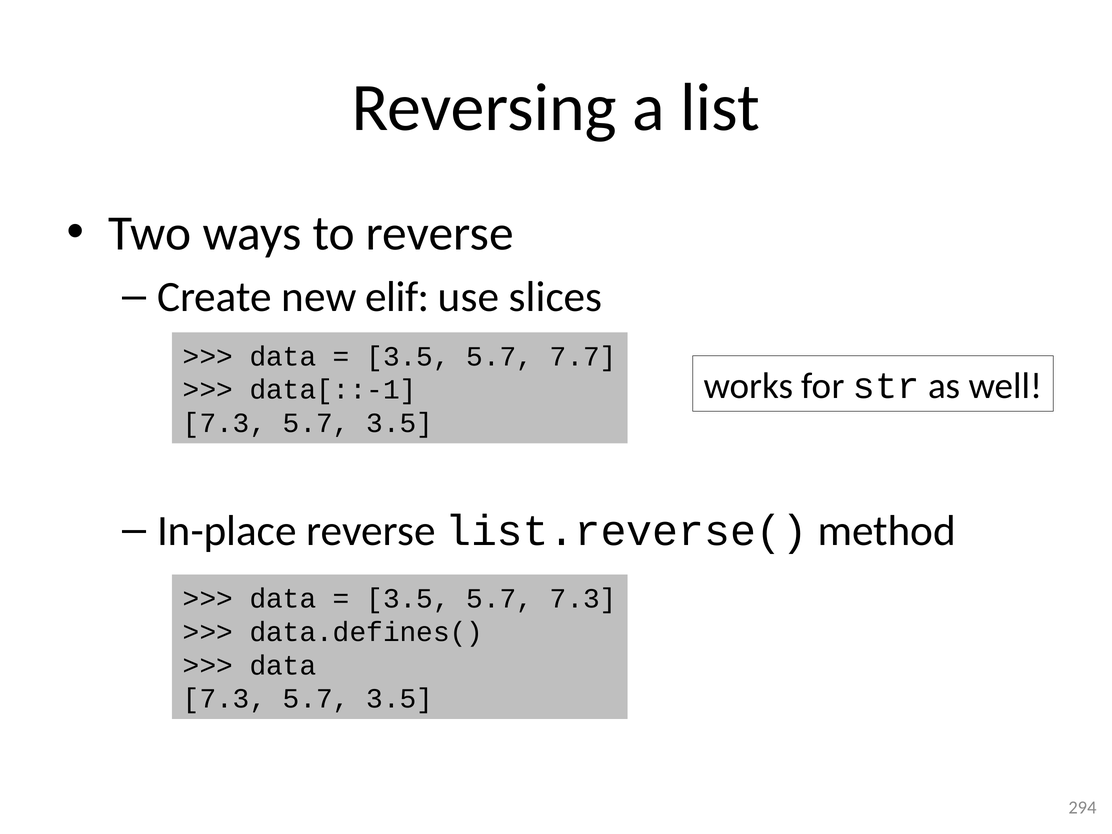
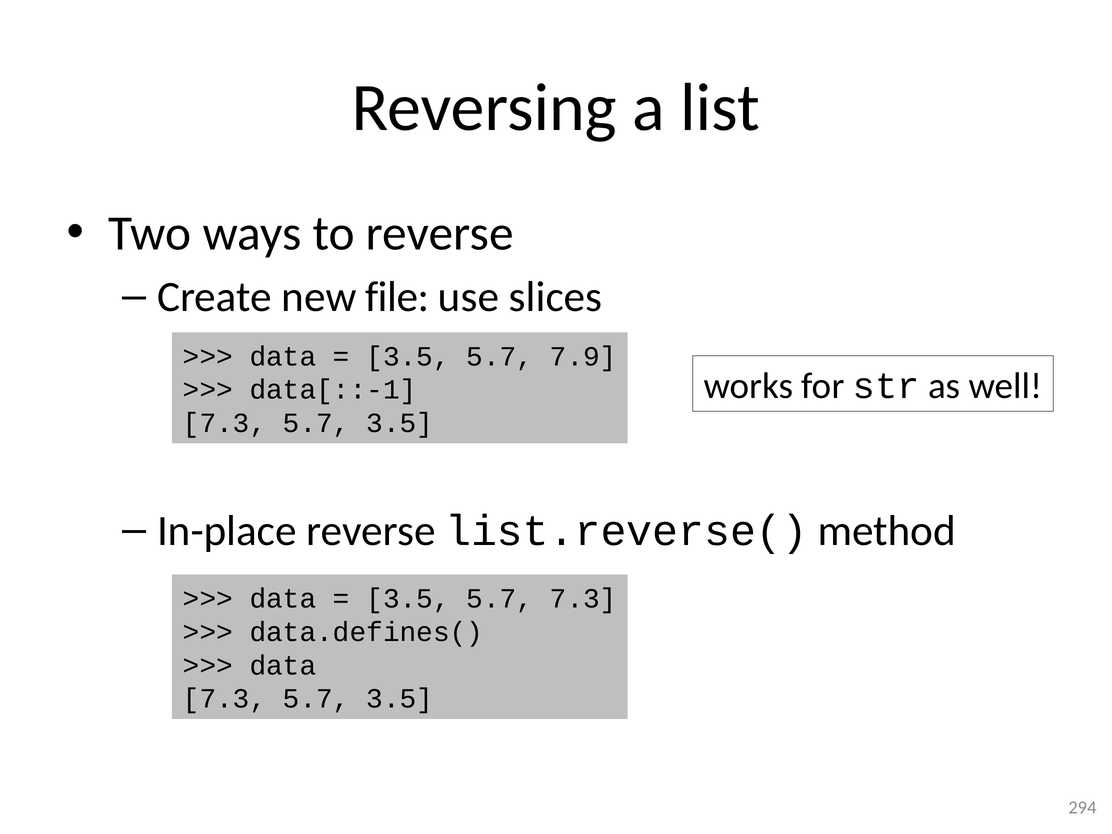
elif: elif -> file (397, 297)
7.7: 7.7 -> 7.9 (583, 356)
